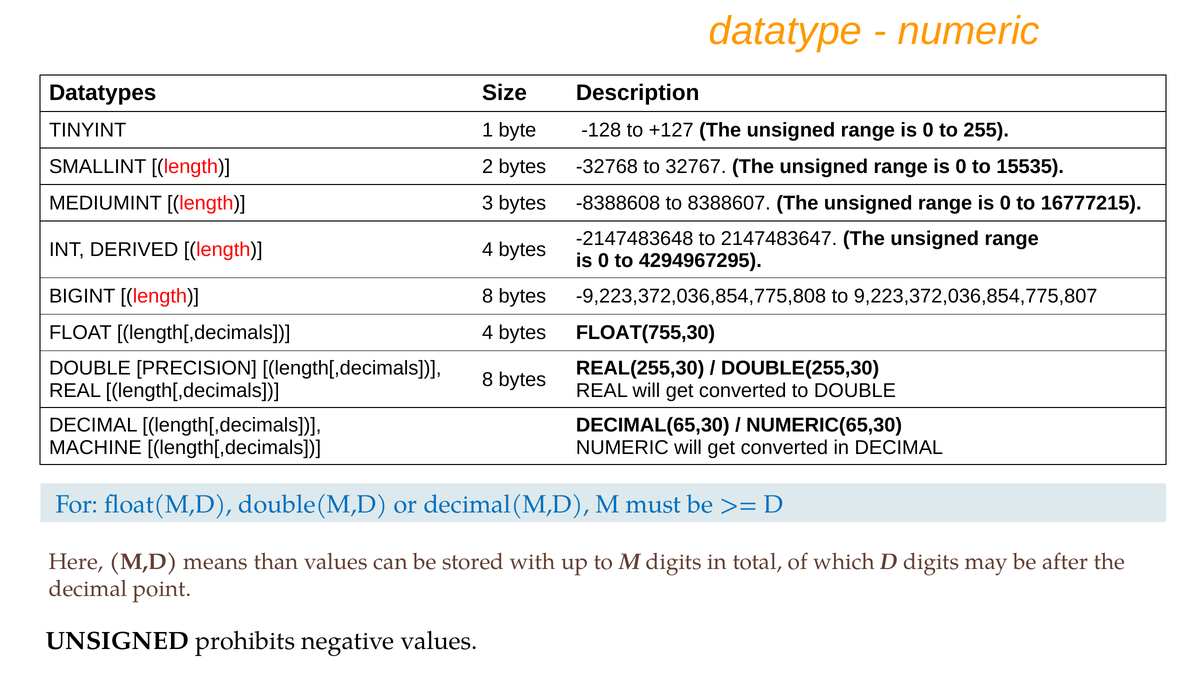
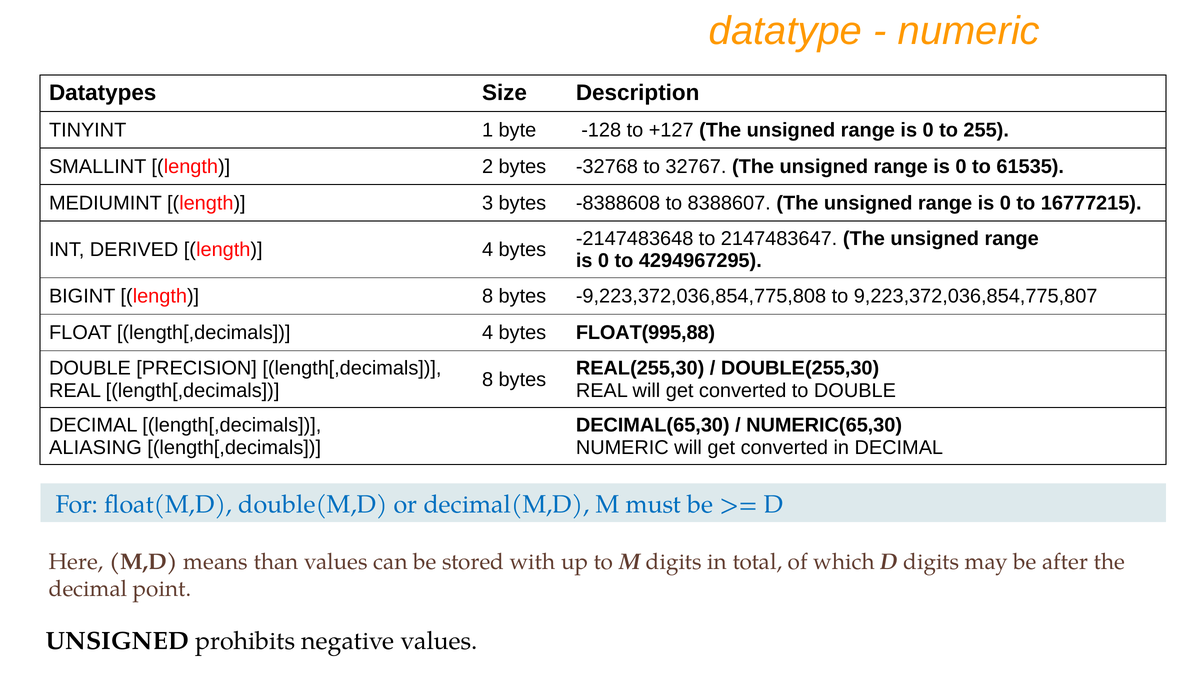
15535: 15535 -> 61535 (1030, 167)
FLOAT(755,30: FLOAT(755,30 -> FLOAT(995,88 (645, 333)
MACHINE: MACHINE -> ALIASING (95, 448)
